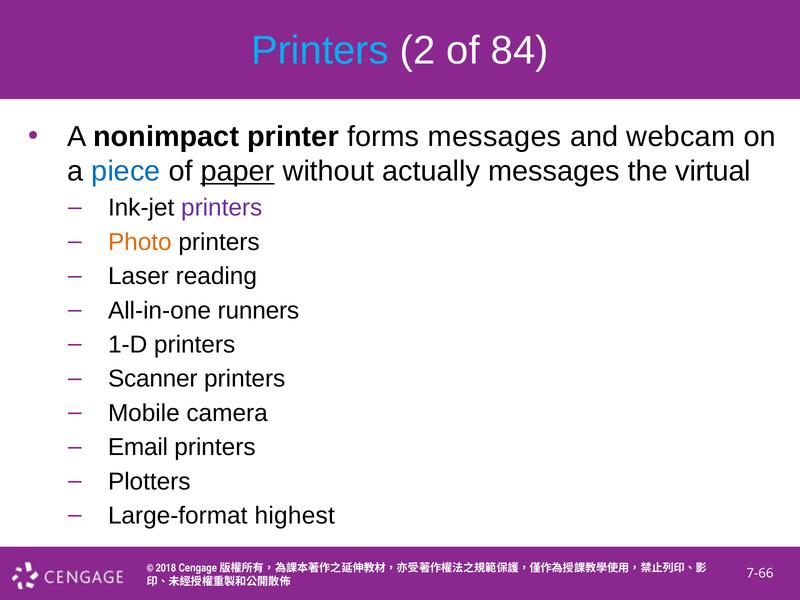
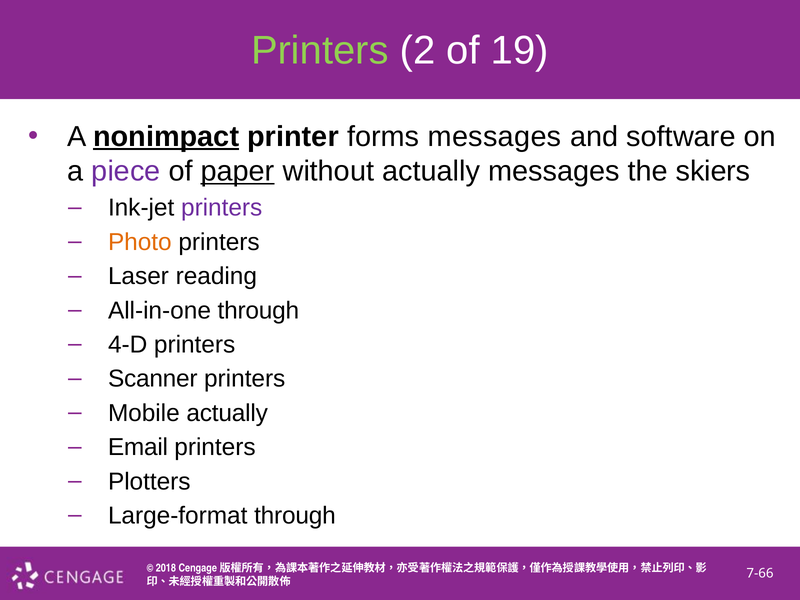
Printers colour: light blue -> light green (320, 51)
84: 84 -> 19 (520, 51)
nonimpact underline: none -> present (166, 137)
webcam: webcam -> software (681, 137)
piece colour: blue -> purple (126, 171)
virtual: virtual -> skiers (713, 171)
All-in-one runners: runners -> through (258, 310)
1-D: 1-D -> 4-D (128, 345)
Mobile camera: camera -> actually (227, 413)
Large-format highest: highest -> through (295, 516)
